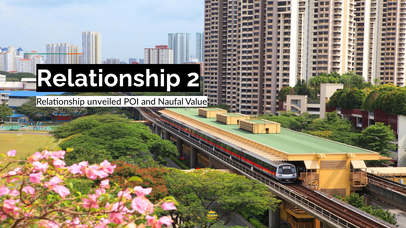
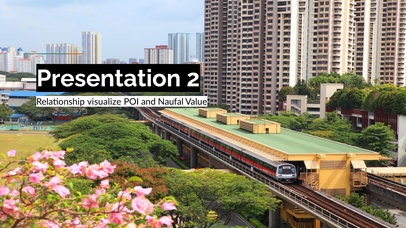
Relationship: Relationship -> Presentation (109, 79)
unveiled: unveiled -> visualize (104, 102)
